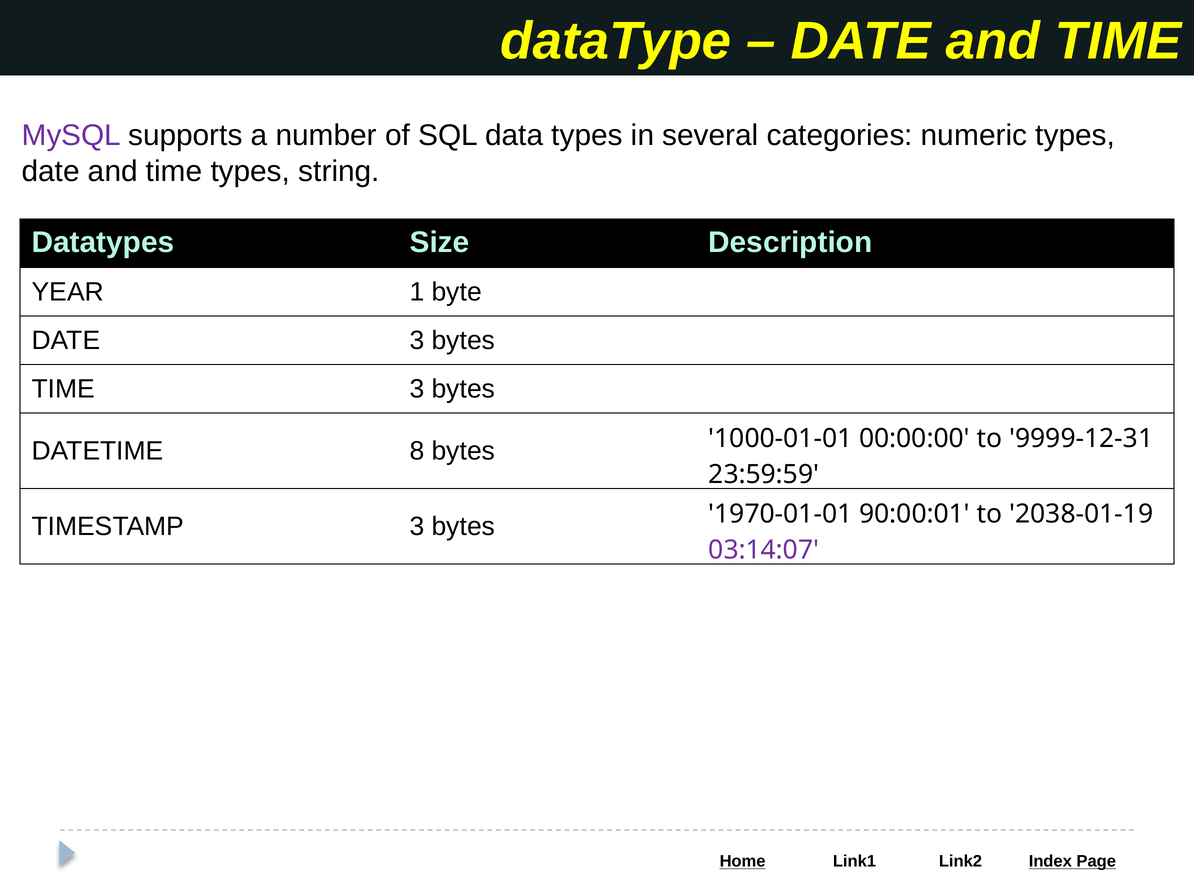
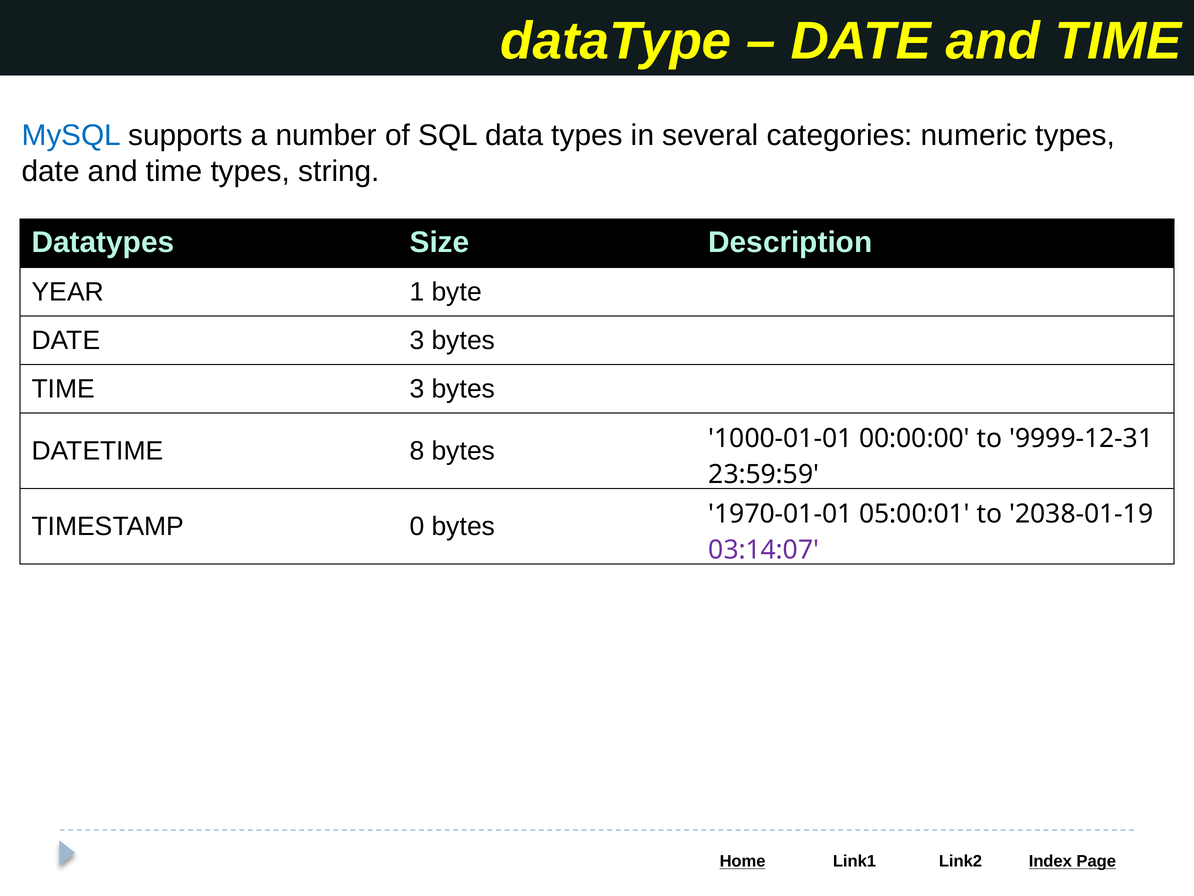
MySQL colour: purple -> blue (71, 135)
TIMESTAMP 3: 3 -> 0 (417, 526)
90:00:01: 90:00:01 -> 05:00:01 (915, 514)
